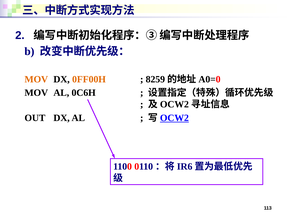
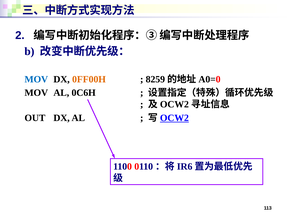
MOV colour: orange -> blue (36, 79)
